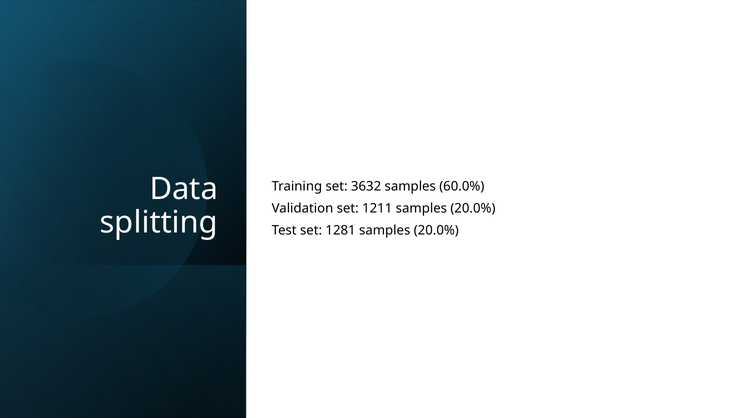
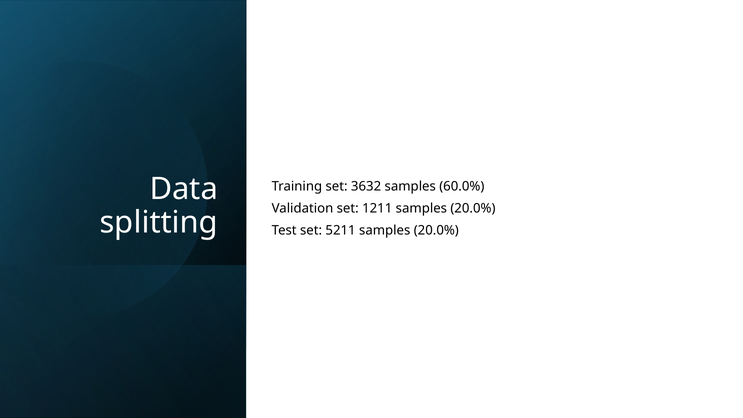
1281: 1281 -> 5211 (341, 230)
